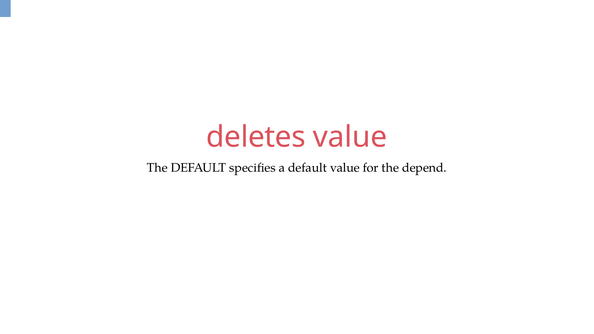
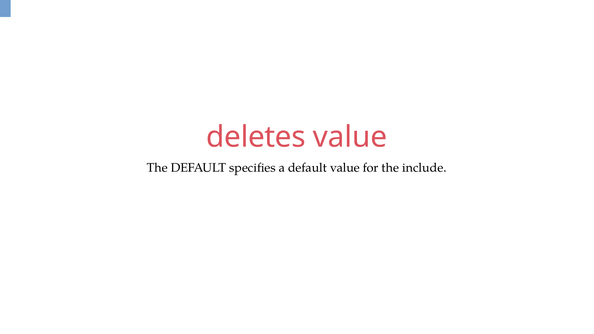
depend: depend -> include (424, 168)
